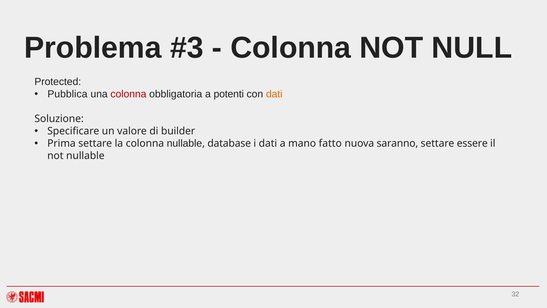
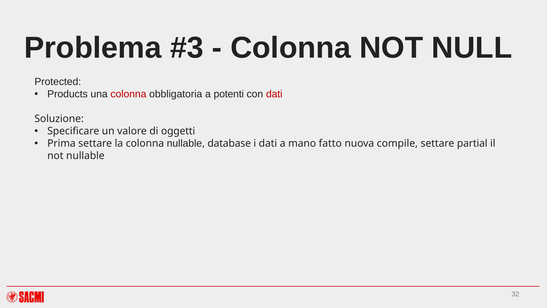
Pubblica: Pubblica -> Products (68, 94)
dati colour: orange -> red (274, 94)
builder: builder -> oggetti (178, 131)
saranno: saranno -> compile (397, 143)
essere: essere -> partial (472, 143)
